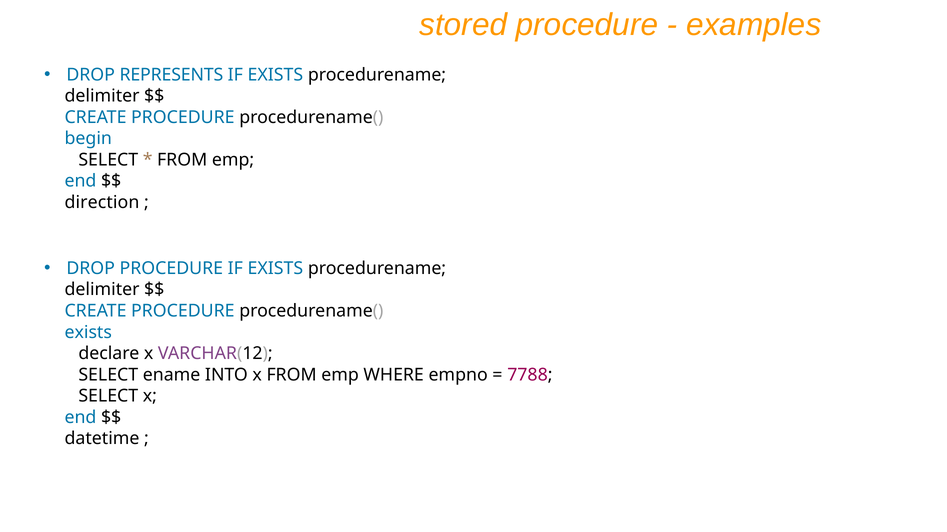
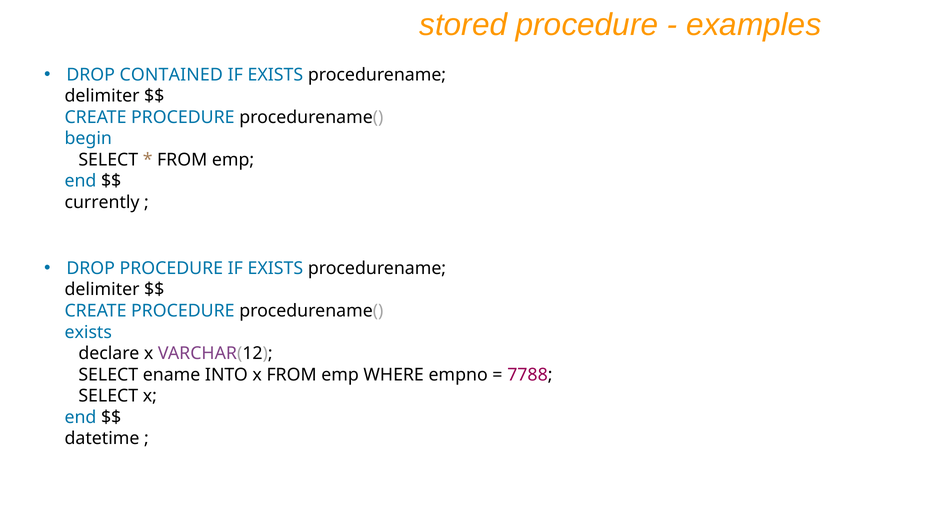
REPRESENTS: REPRESENTS -> CONTAINED (171, 75)
direction: direction -> currently (102, 203)
